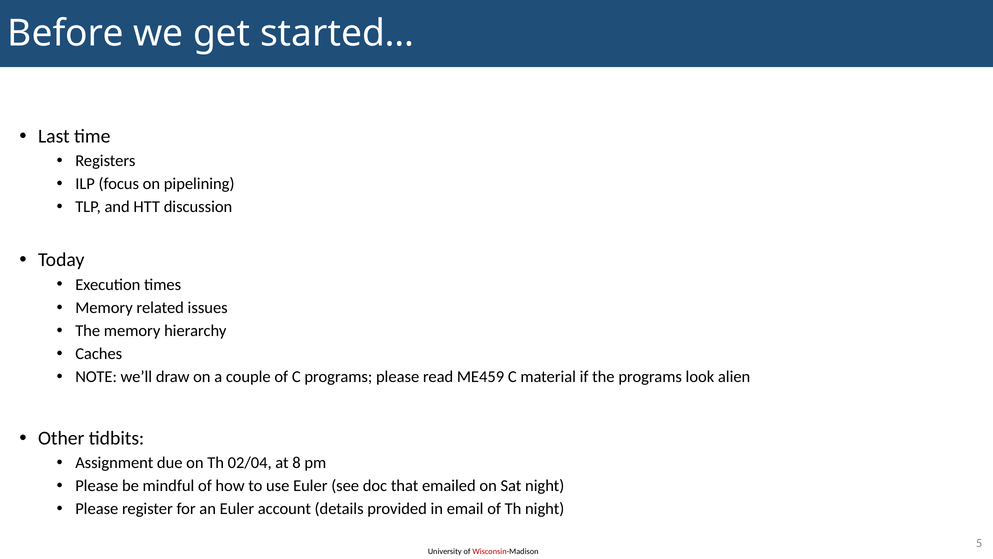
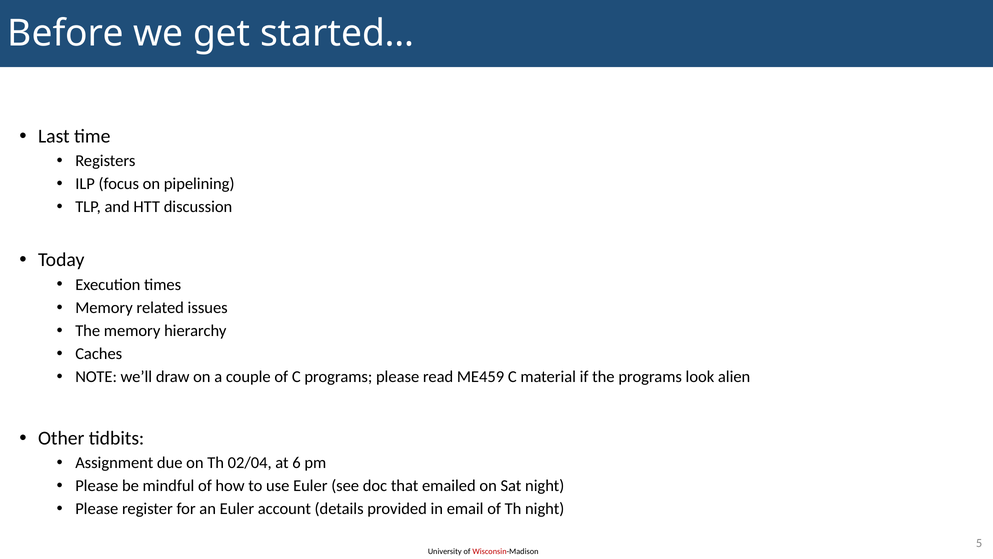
8: 8 -> 6 (297, 463)
